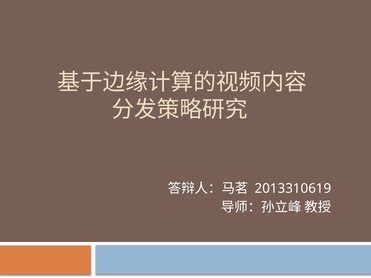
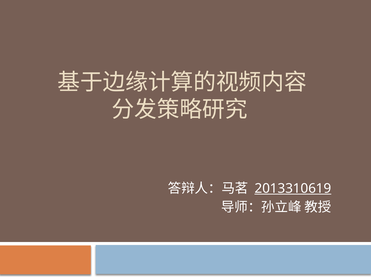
2013310619 underline: none -> present (293, 189)
